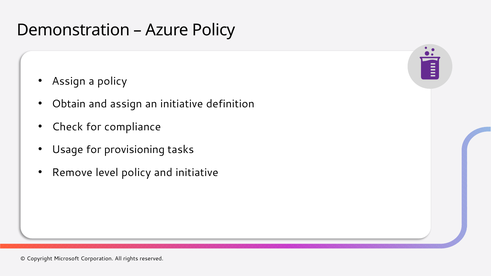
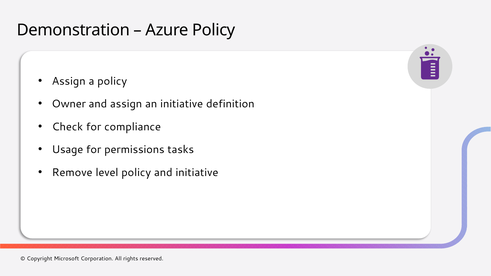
Obtain: Obtain -> Owner (69, 104)
provisioning: provisioning -> permissions (134, 150)
